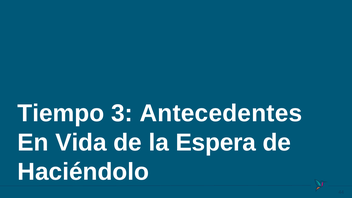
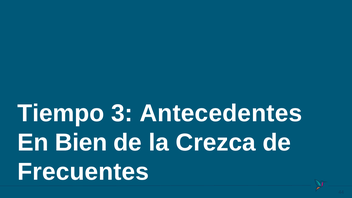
Vida: Vida -> Bien (81, 143)
Espera: Espera -> Crezca (216, 143)
Haciéndolo: Haciéndolo -> Frecuentes (83, 172)
